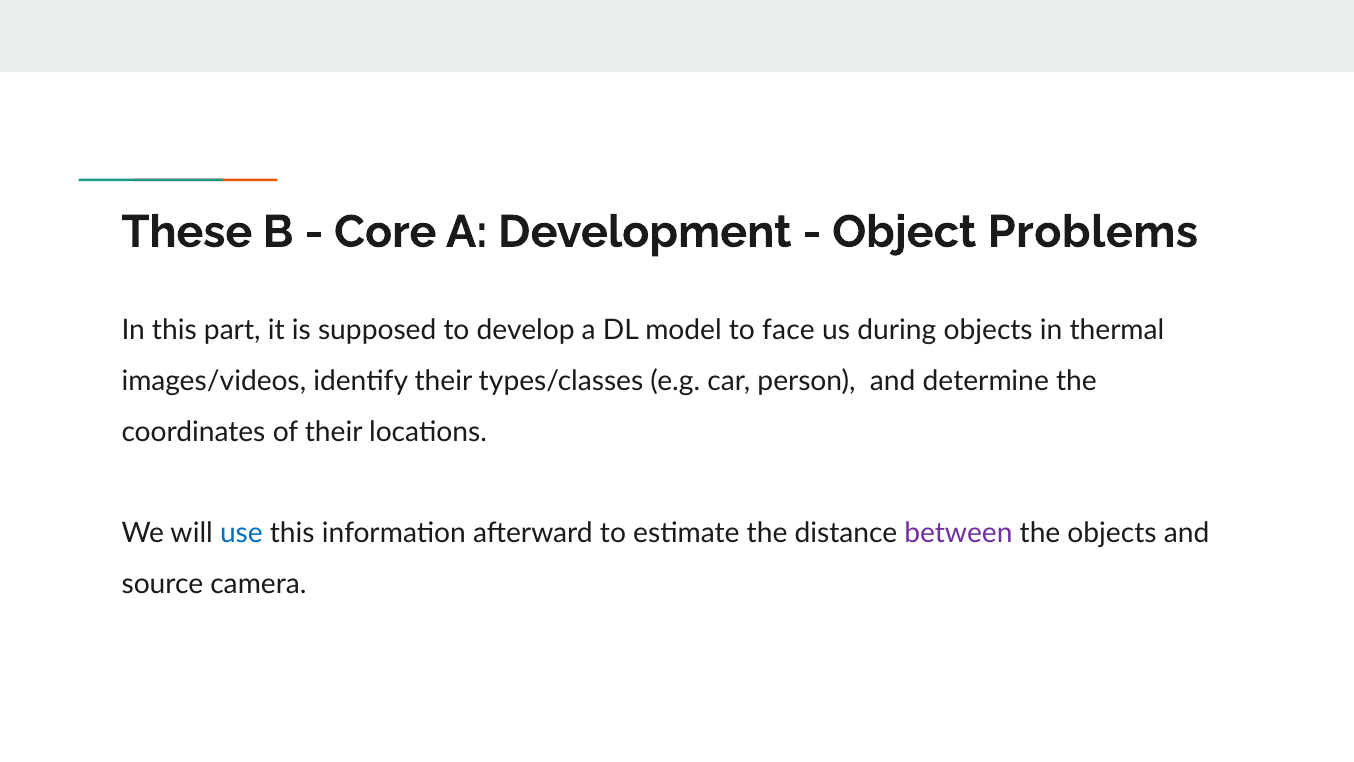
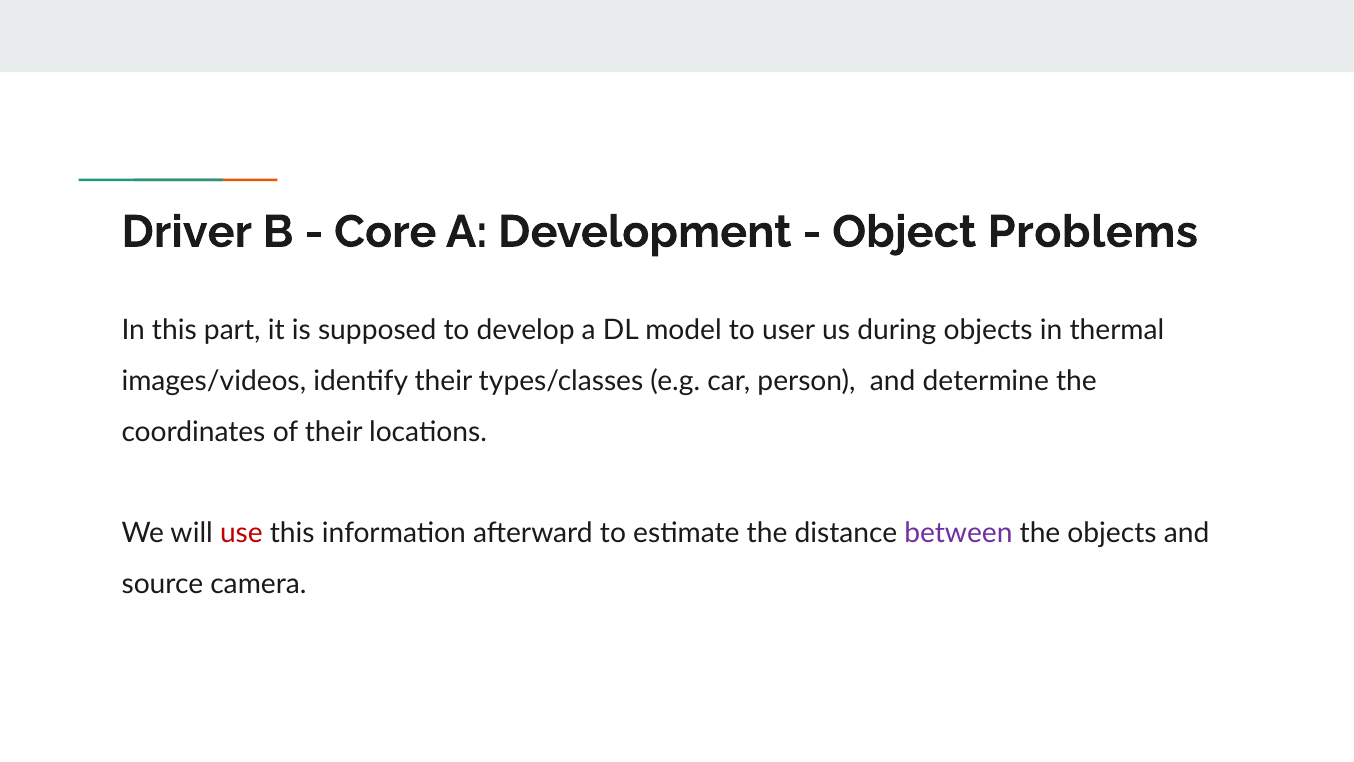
These: These -> Driver (187, 232)
face: face -> user (789, 330)
use colour: blue -> red (241, 533)
